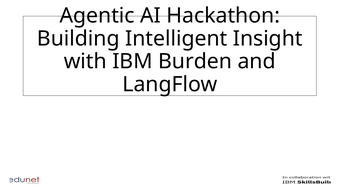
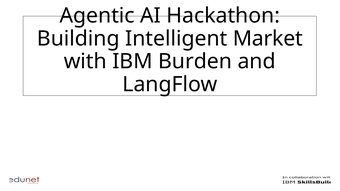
Insight: Insight -> Market (268, 39)
